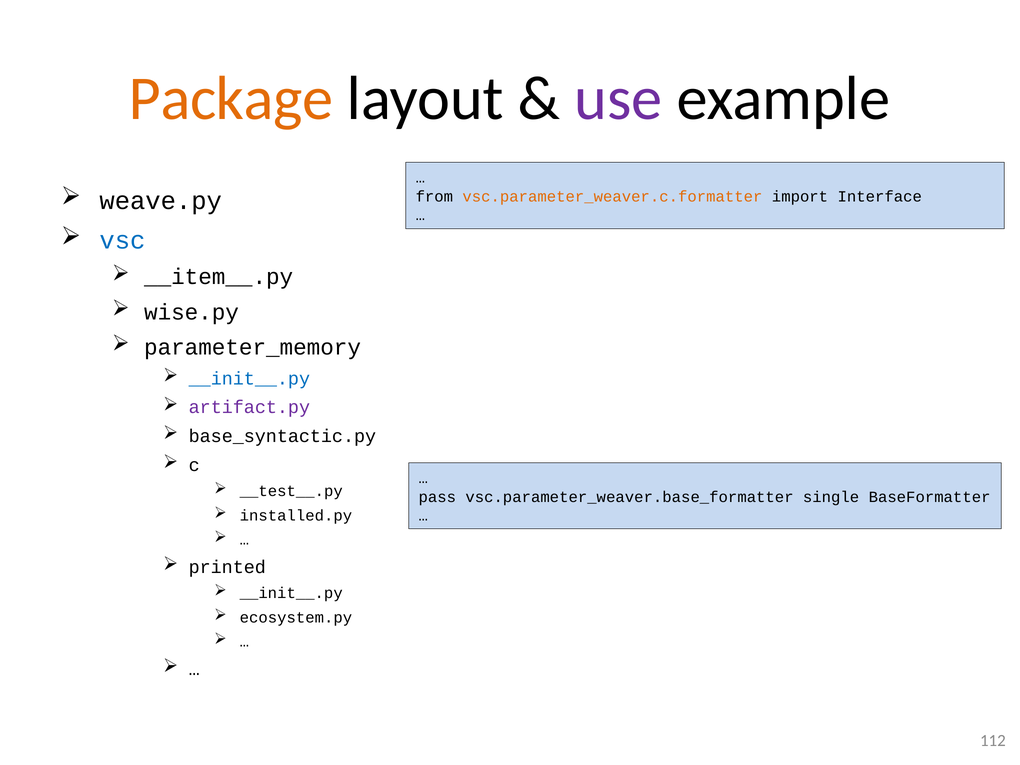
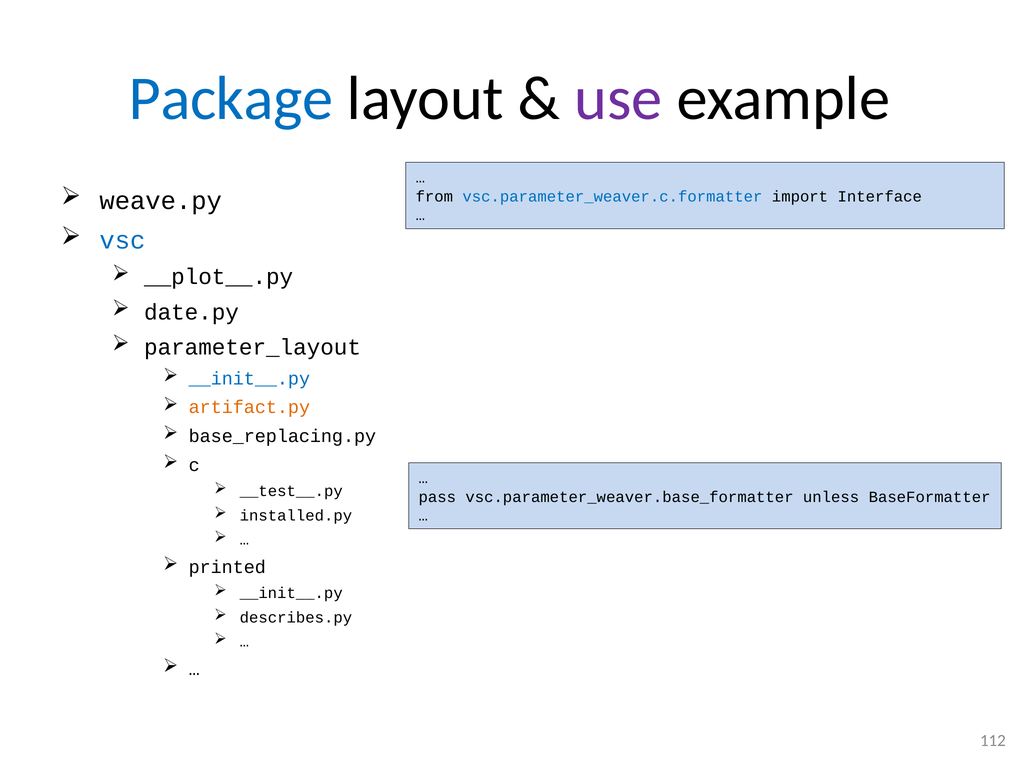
Package colour: orange -> blue (231, 99)
vsc.parameter_weaver.c.formatter colour: orange -> blue (612, 197)
__item__.py: __item__.py -> __plot__.py (219, 277)
wise.py: wise.py -> date.py (192, 312)
parameter_memory: parameter_memory -> parameter_layout (253, 347)
artifact.py colour: purple -> orange (249, 407)
base_syntactic.py: base_syntactic.py -> base_replacing.py (282, 436)
single: single -> unless (831, 497)
ecosystem.py: ecosystem.py -> describes.py (296, 617)
